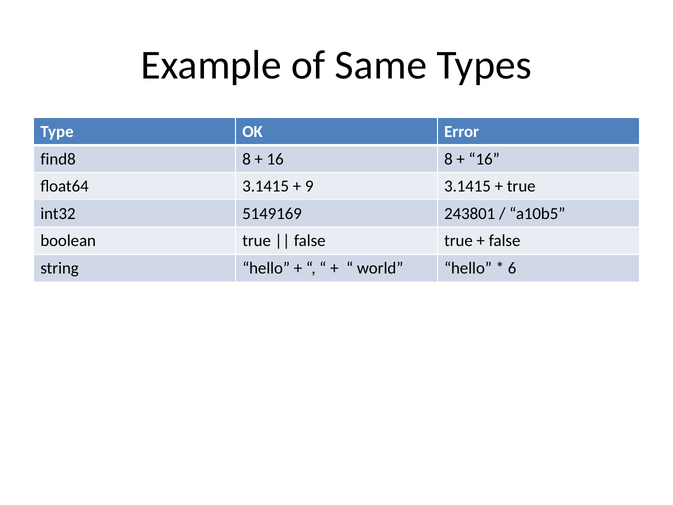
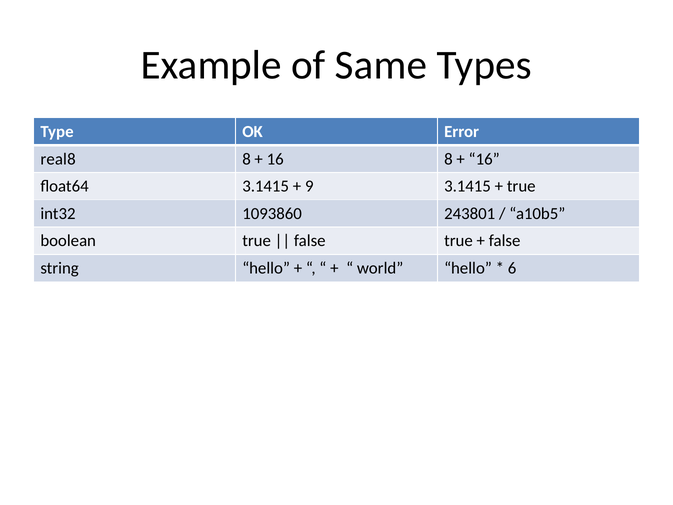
find8: find8 -> real8 (58, 159)
5149169: 5149169 -> 1093860 (272, 213)
